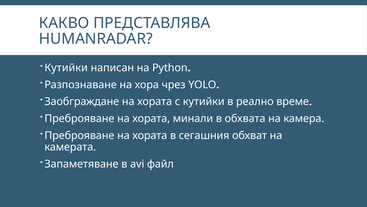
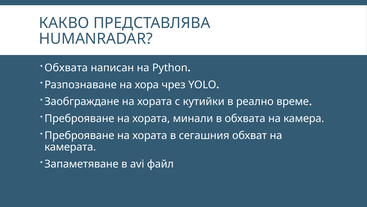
Кутийки: Кутийки -> Обхвата (66, 68)
